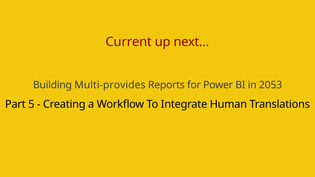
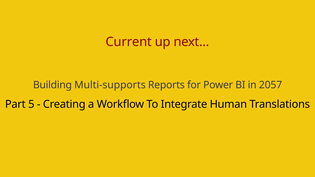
Multi-provides: Multi-provides -> Multi-supports (110, 85)
2053: 2053 -> 2057 (271, 85)
